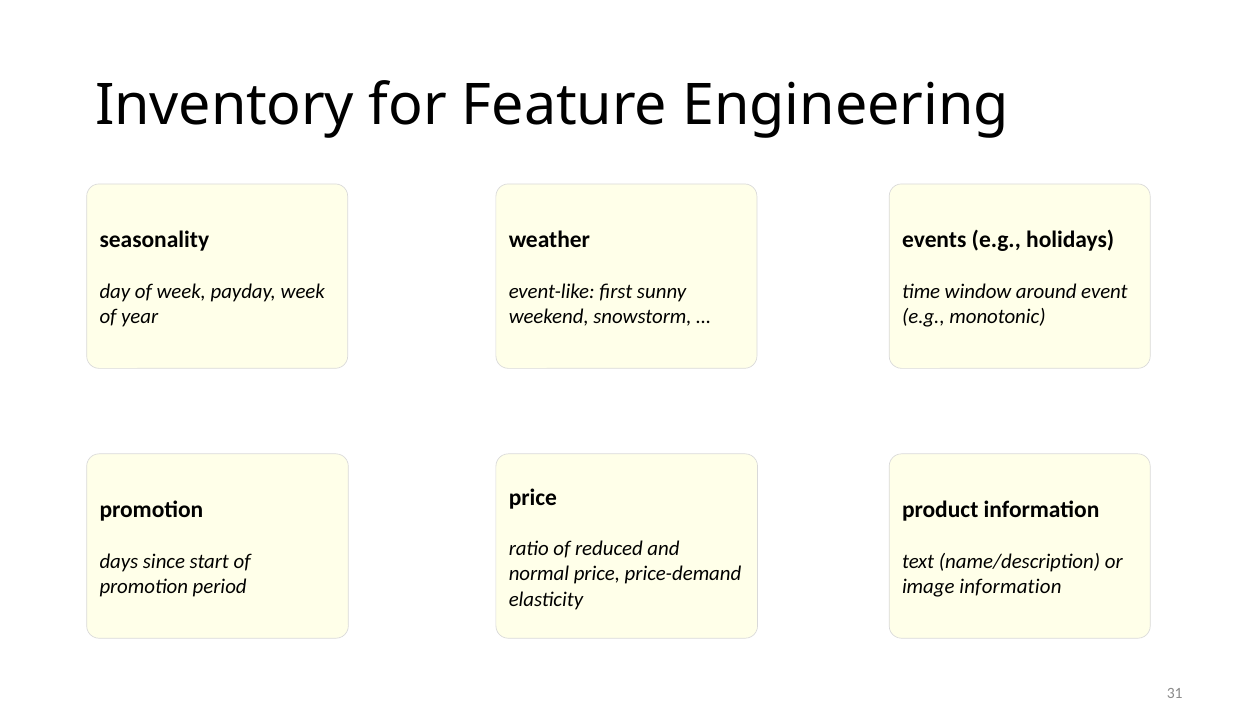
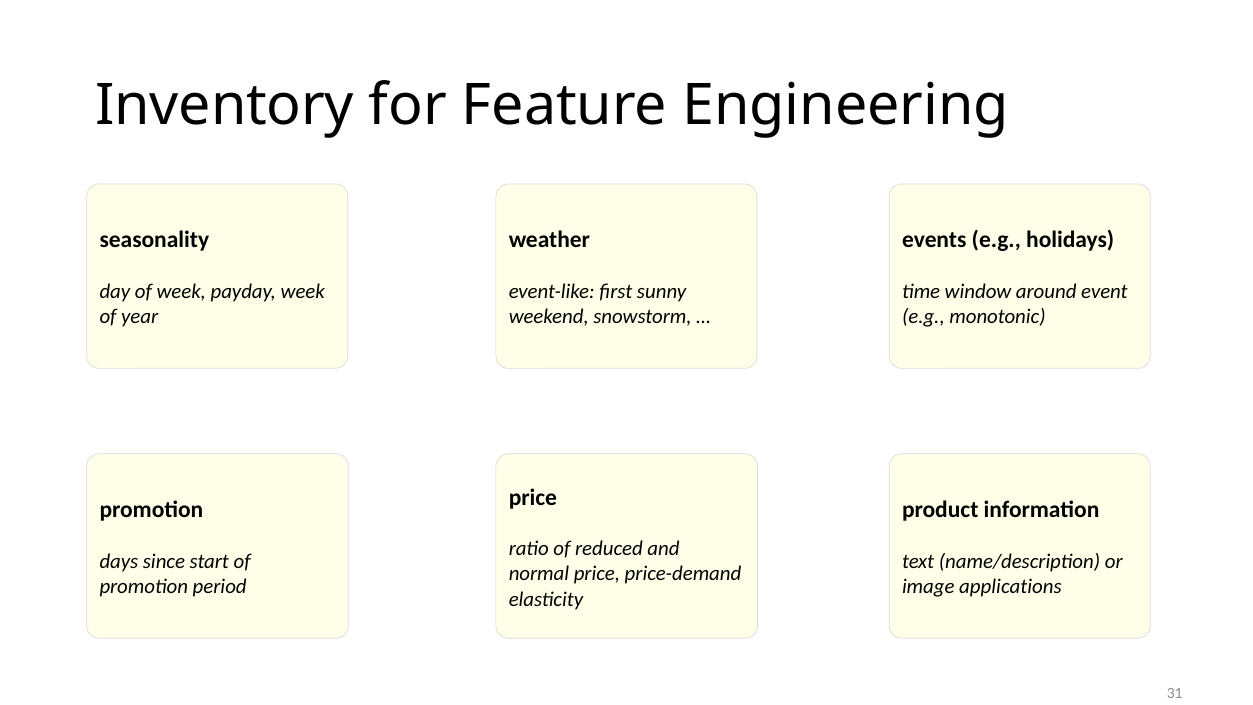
image information: information -> applications (1010, 586)
